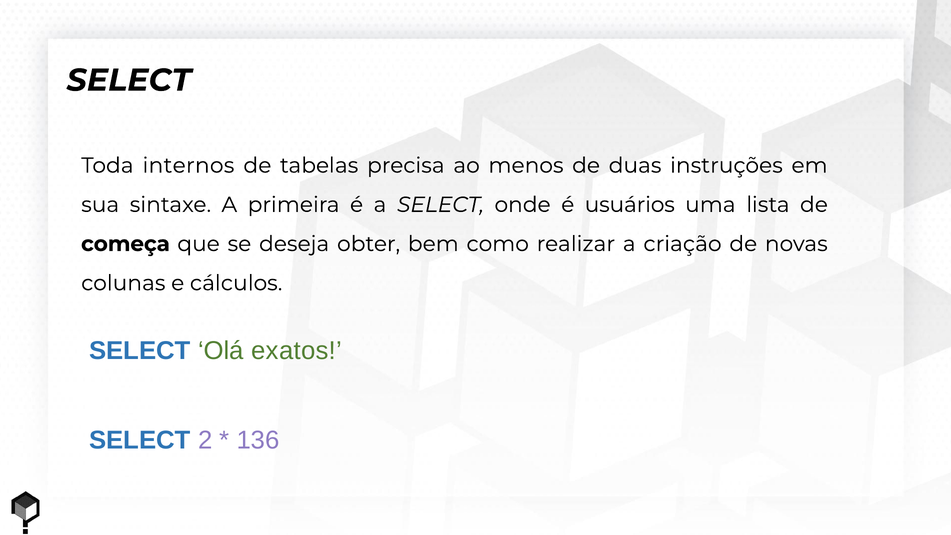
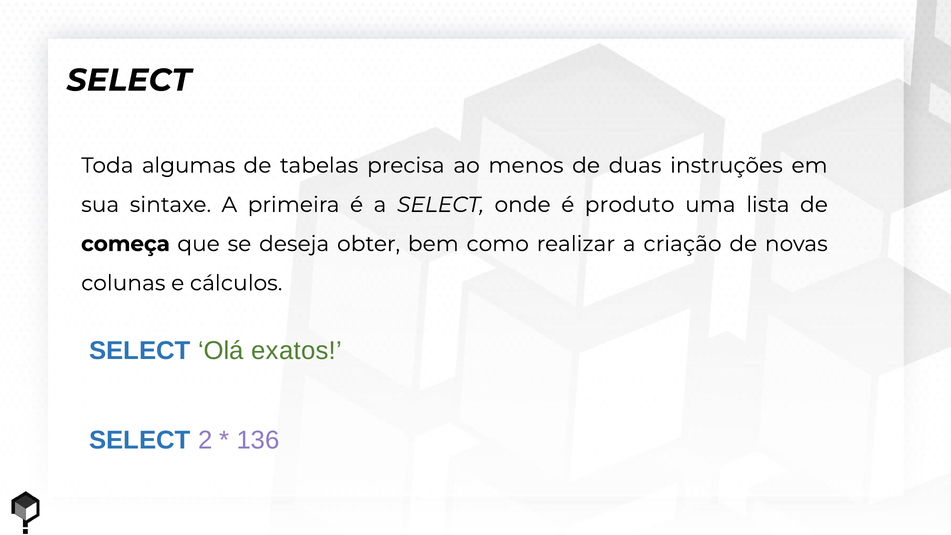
internos: internos -> algumas (189, 165)
usuários: usuários -> produto (630, 205)
